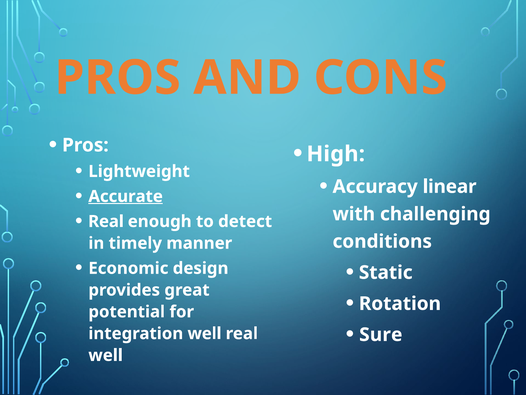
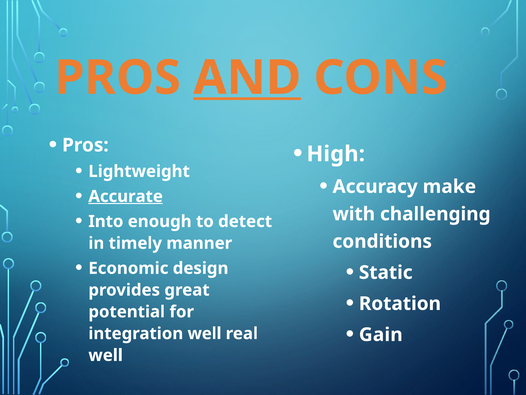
AND underline: none -> present (247, 78)
linear: linear -> make (449, 186)
Real: Real -> Into (106, 221)
Sure: Sure -> Gain (381, 334)
